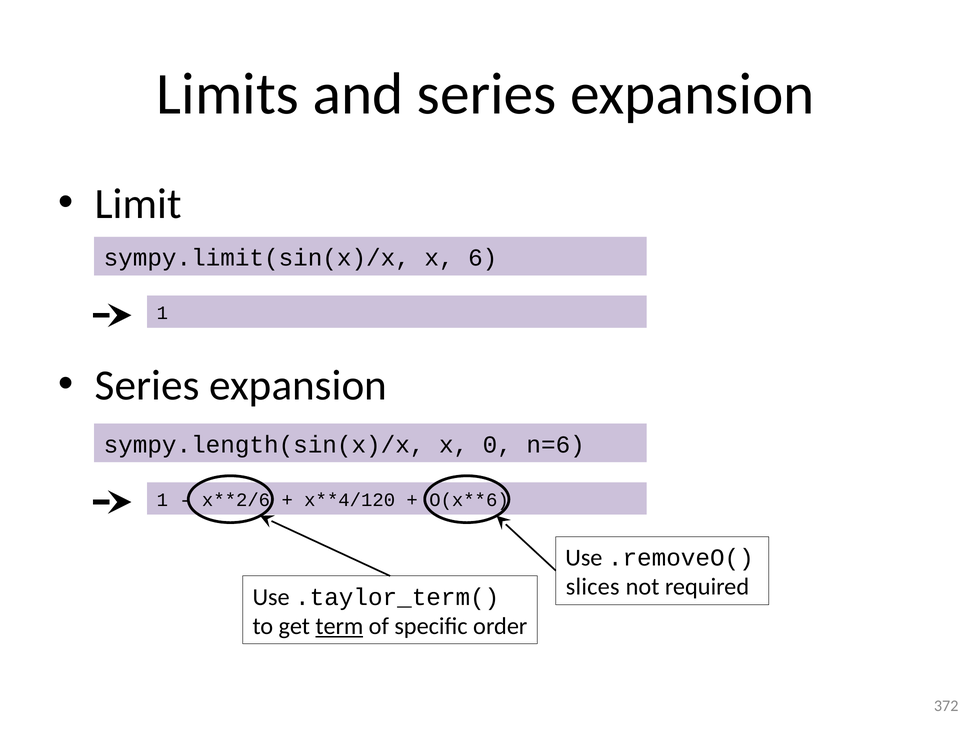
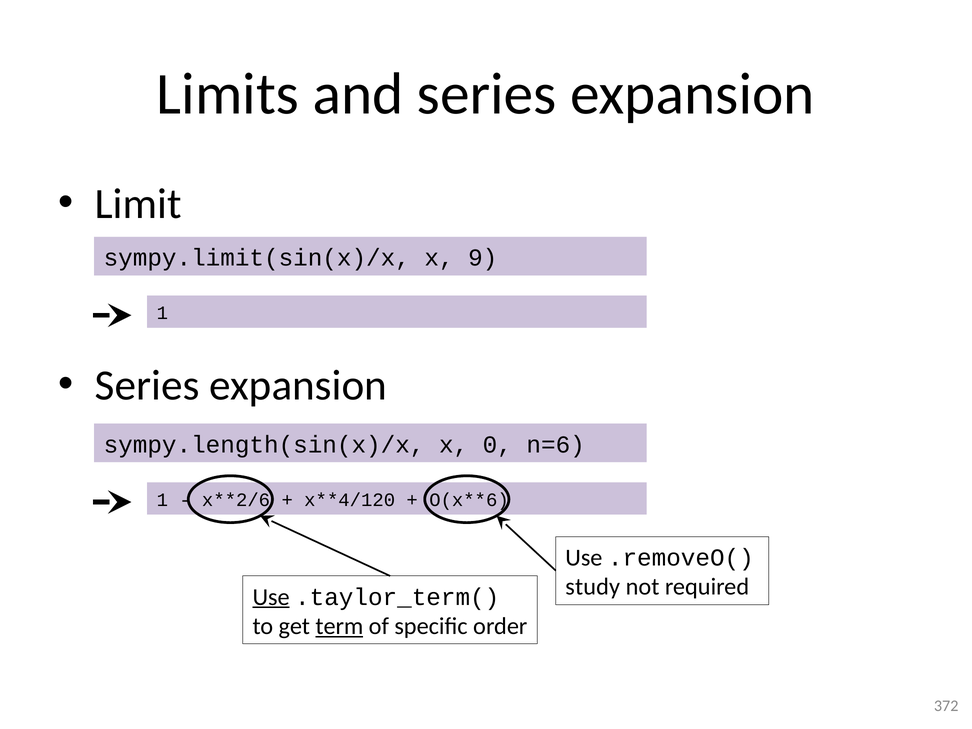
6: 6 -> 9 (483, 258)
slices: slices -> study (593, 587)
Use underline: none -> present (271, 597)
